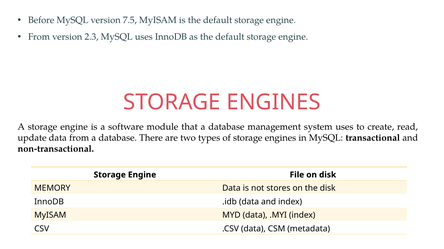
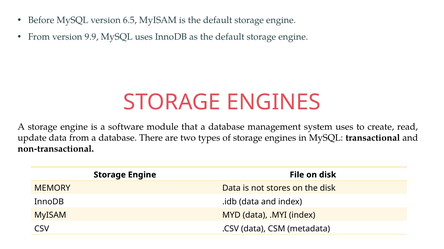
7.5: 7.5 -> 6.5 (130, 20)
2.3: 2.3 -> 9.9 (92, 37)
